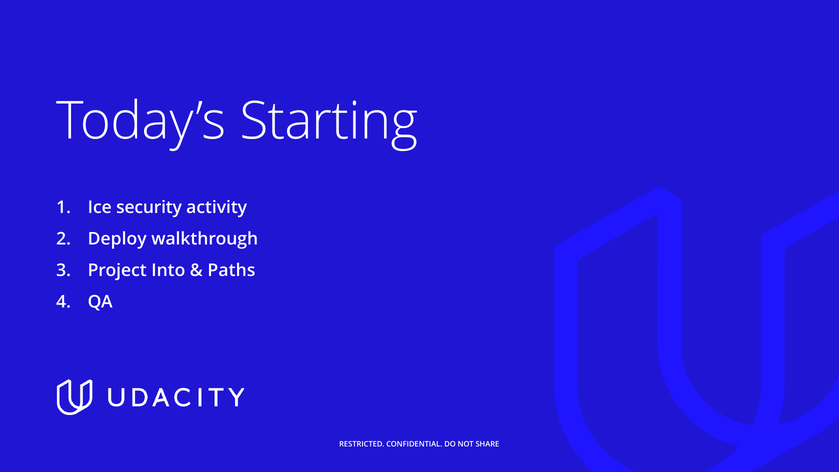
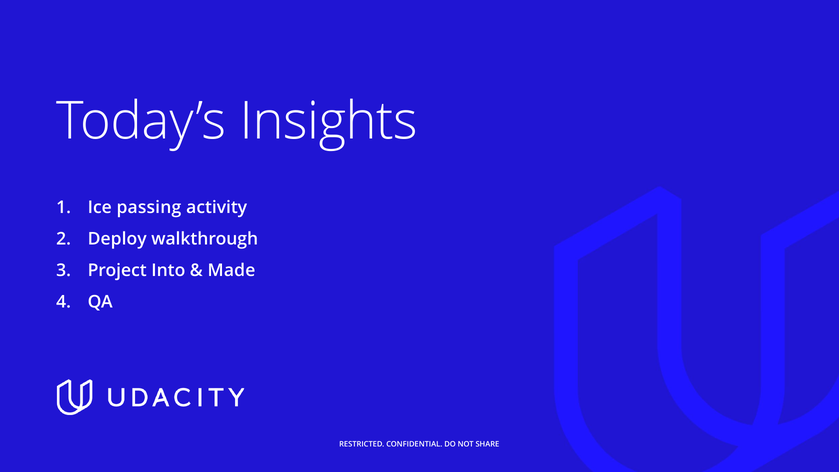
Starting: Starting -> Insights (329, 122)
security: security -> passing (149, 208)
Paths: Paths -> Made (231, 270)
